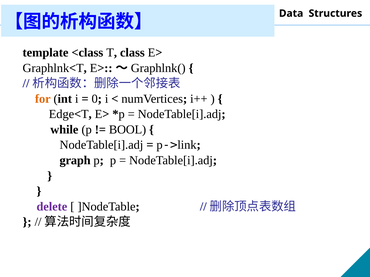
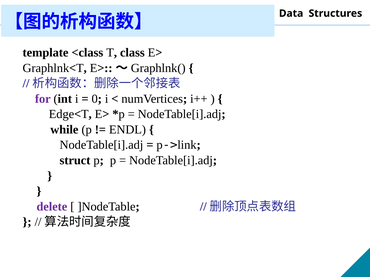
for colour: orange -> purple (43, 99)
BOOL: BOOL -> ENDL (127, 130)
graph: graph -> struct (75, 161)
